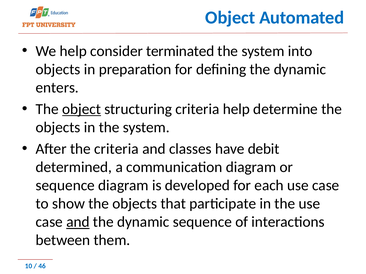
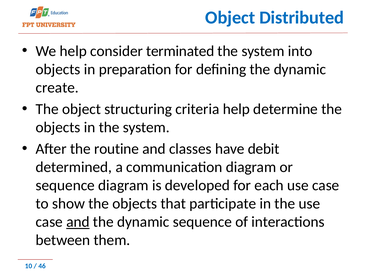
Automated: Automated -> Distributed (302, 18)
enters: enters -> create (57, 88)
object underline: present -> none (82, 109)
the criteria: criteria -> routine (117, 149)
